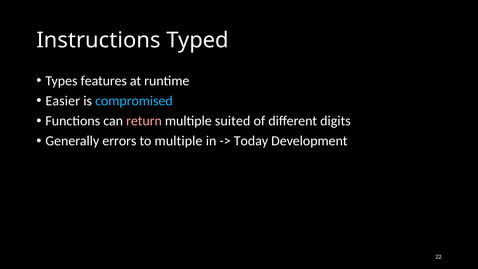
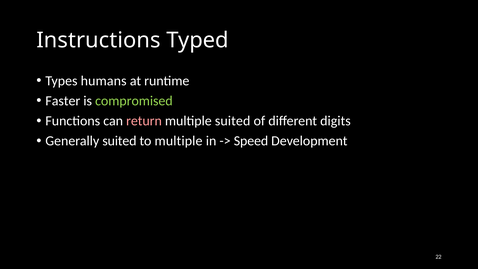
features: features -> humans (104, 81)
Easier: Easier -> Faster (63, 101)
compromised colour: light blue -> light green (134, 101)
Generally errors: errors -> suited (119, 141)
Today: Today -> Speed (251, 141)
